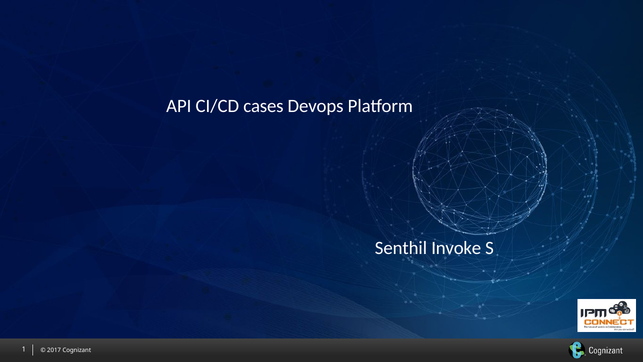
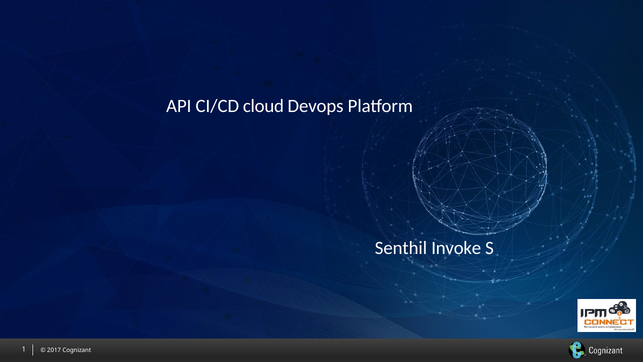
cases: cases -> cloud (263, 106)
